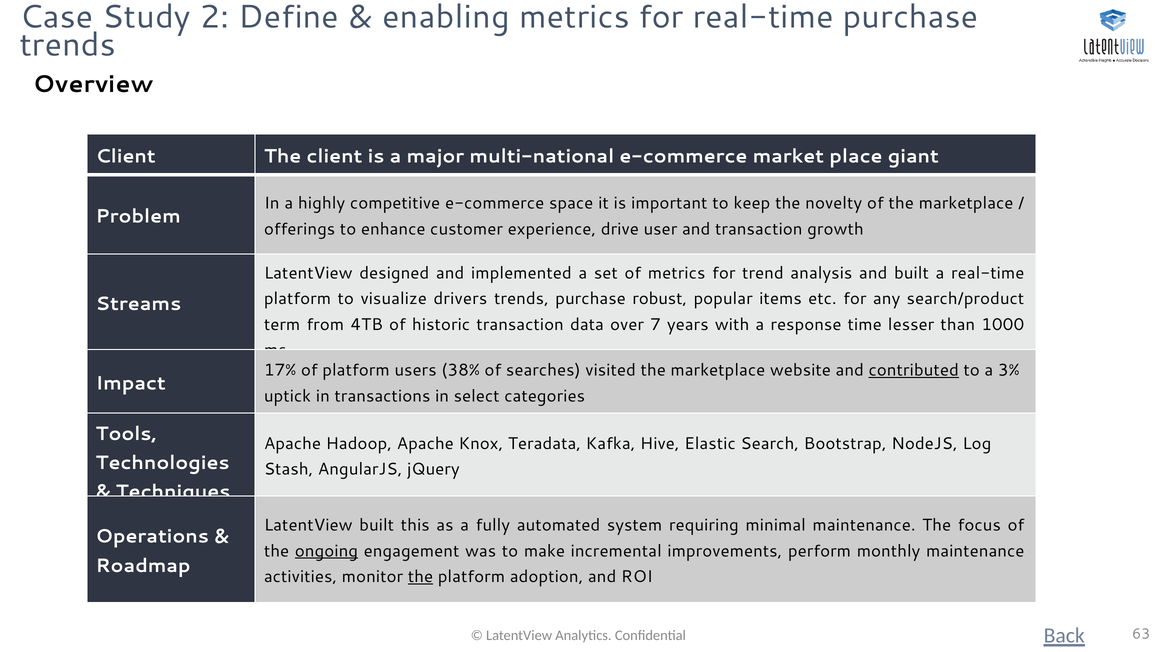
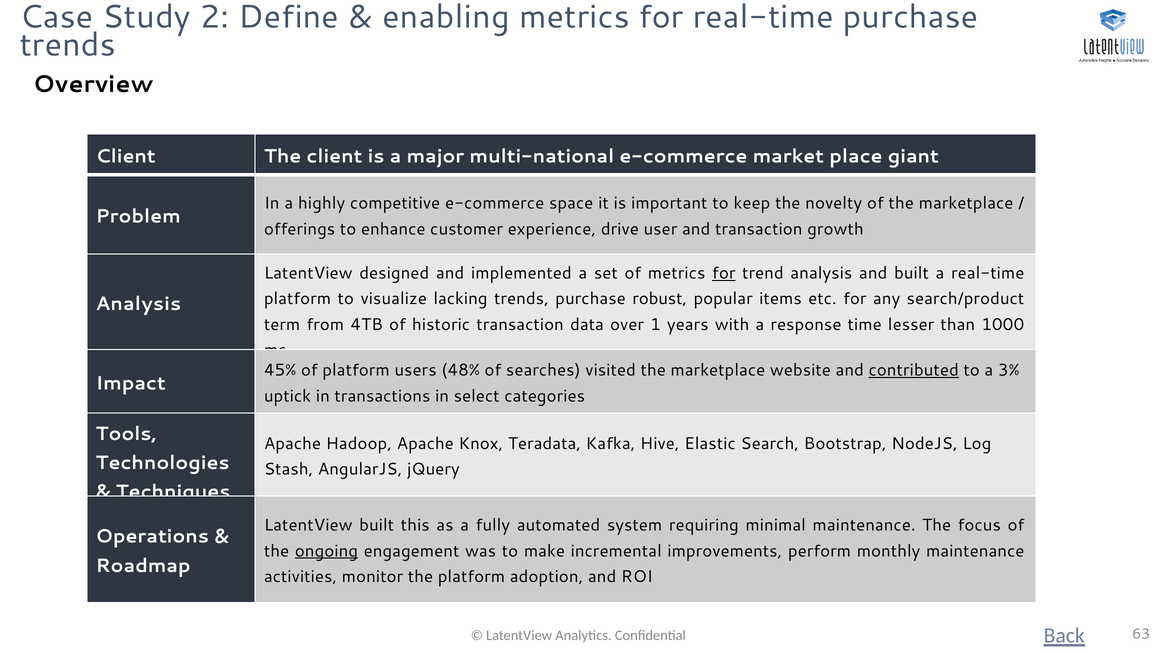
for underline: none -> present (724, 273)
drivers: drivers -> lacking (460, 299)
Streams: Streams -> Analysis (138, 304)
7: 7 -> 1 (656, 324)
17%: 17% -> 45% (280, 370)
38%: 38% -> 48% (461, 370)
the underline: present -> none (420, 577)
